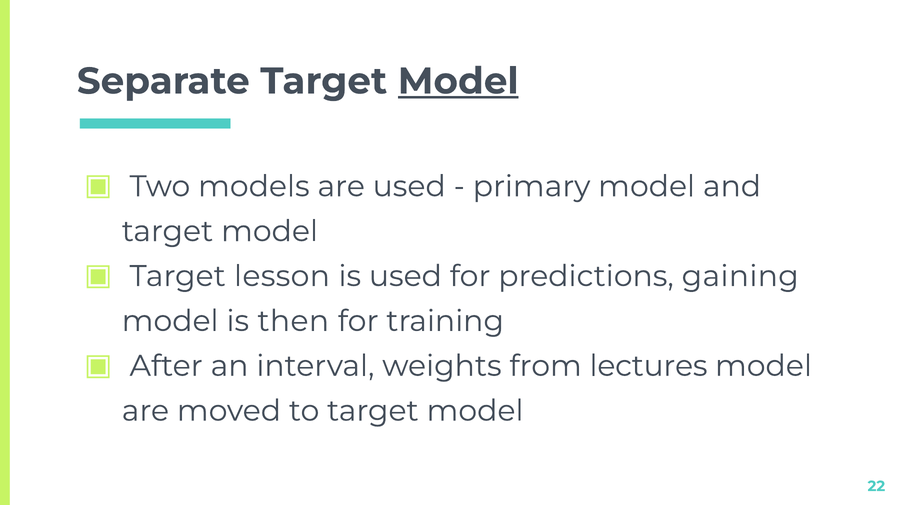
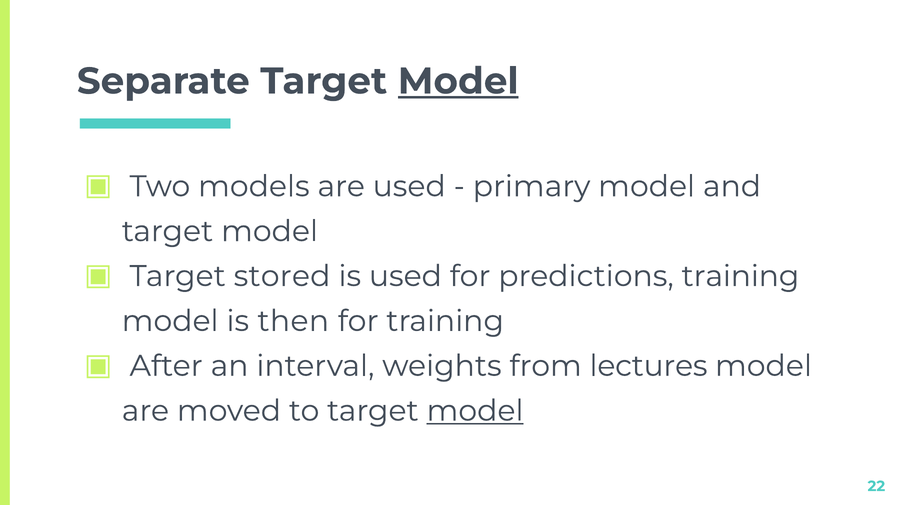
lesson: lesson -> stored (282, 276)
predictions gaining: gaining -> training (740, 276)
model underline: none -> present (475, 411)
